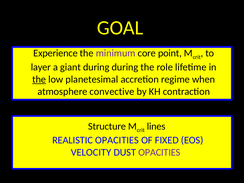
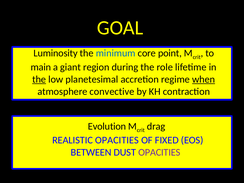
Experience: Experience -> Luminosity (56, 53)
minimum colour: purple -> blue (116, 53)
layer: layer -> main (41, 67)
giant during: during -> region (96, 67)
when underline: none -> present (204, 79)
Structure: Structure -> Evolution (107, 126)
lines: lines -> drag (156, 126)
VELOCITY: VELOCITY -> BETWEEN (91, 152)
